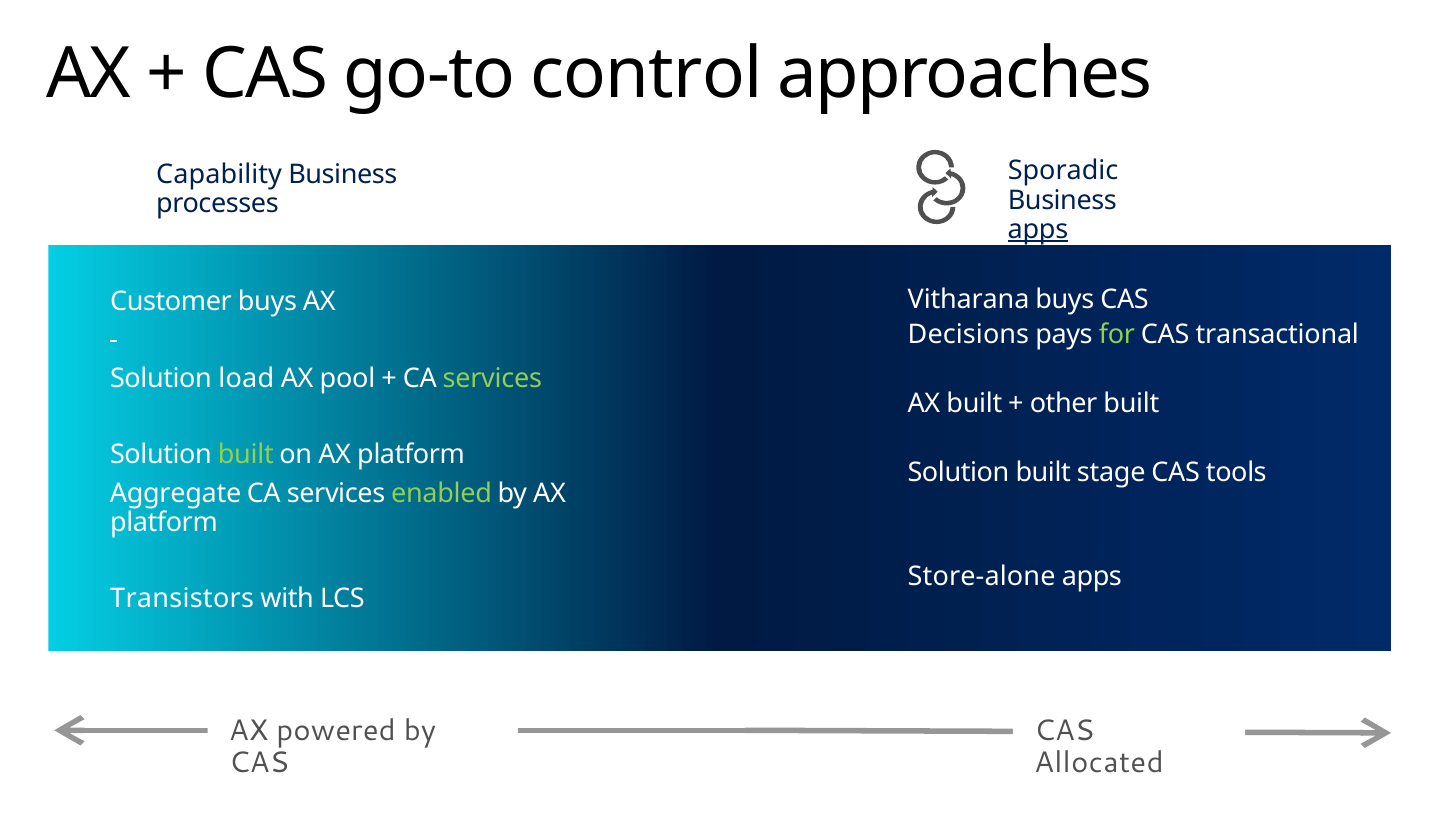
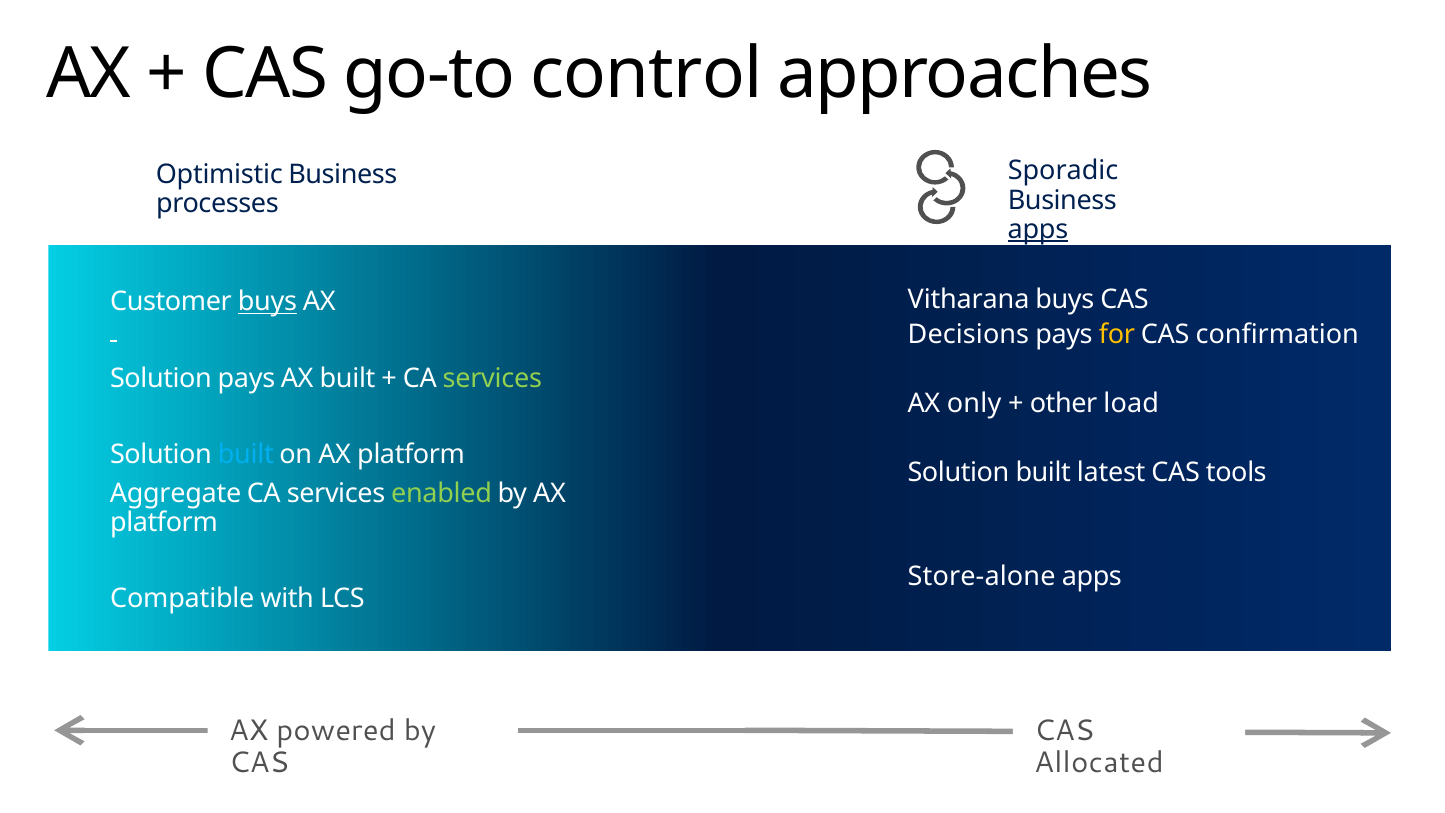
Capability: Capability -> Optimistic (219, 175)
buys underline: none -> present (267, 302)
for colour: light green -> yellow (1117, 334)
transactional: transactional -> confirmation (1277, 334)
Solution load: load -> pays (246, 378)
AX pool: pool -> built (348, 378)
AX built: built -> only (974, 403)
other built: built -> load (1131, 403)
built colour: light green -> light blue (246, 455)
stage: stage -> latest (1111, 473)
Transistors: Transistors -> Compatible (182, 599)
